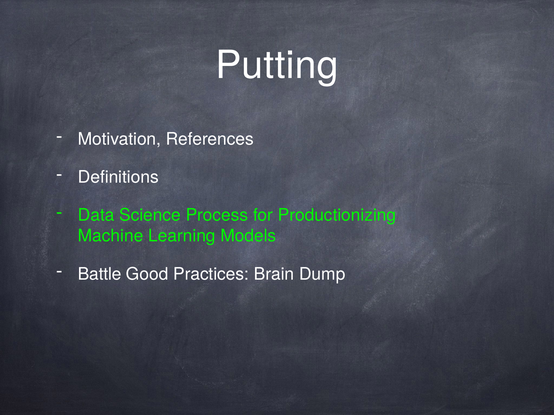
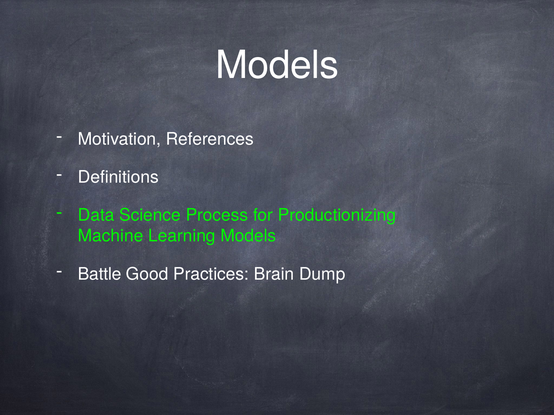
Putting: Putting -> Models (277, 65)
